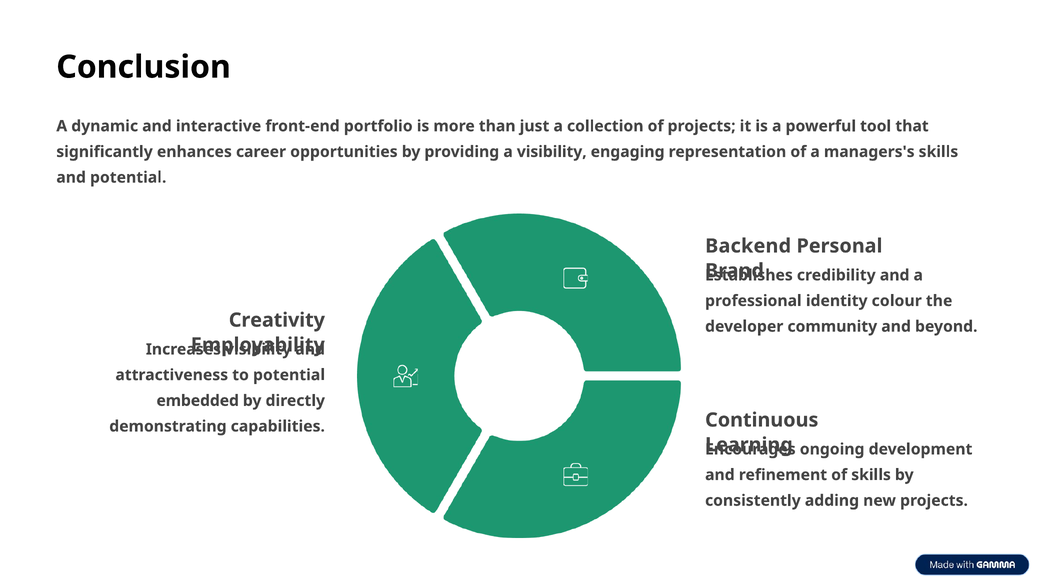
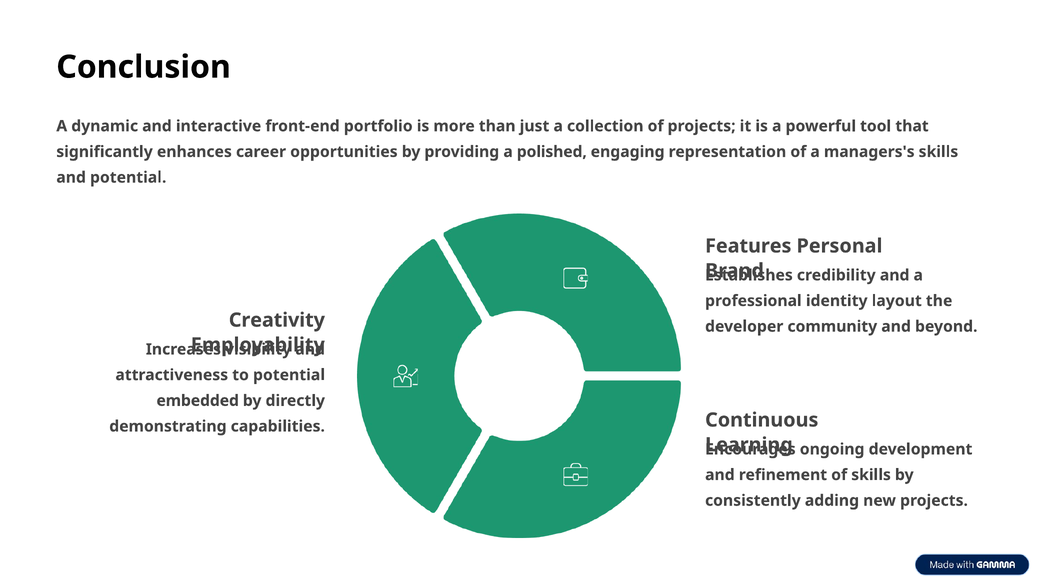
a visibility: visibility -> polished (552, 152)
Backend: Backend -> Features (748, 246)
colour: colour -> layout (897, 301)
